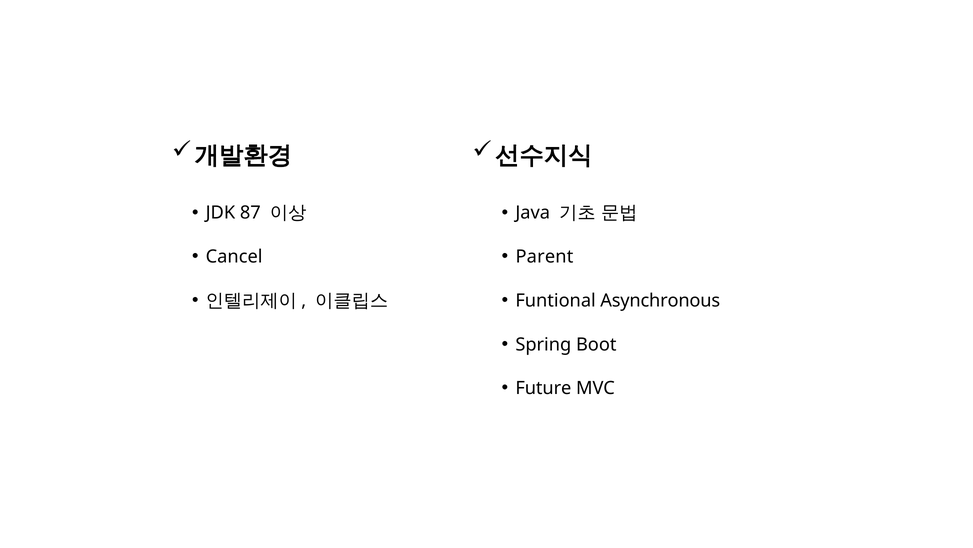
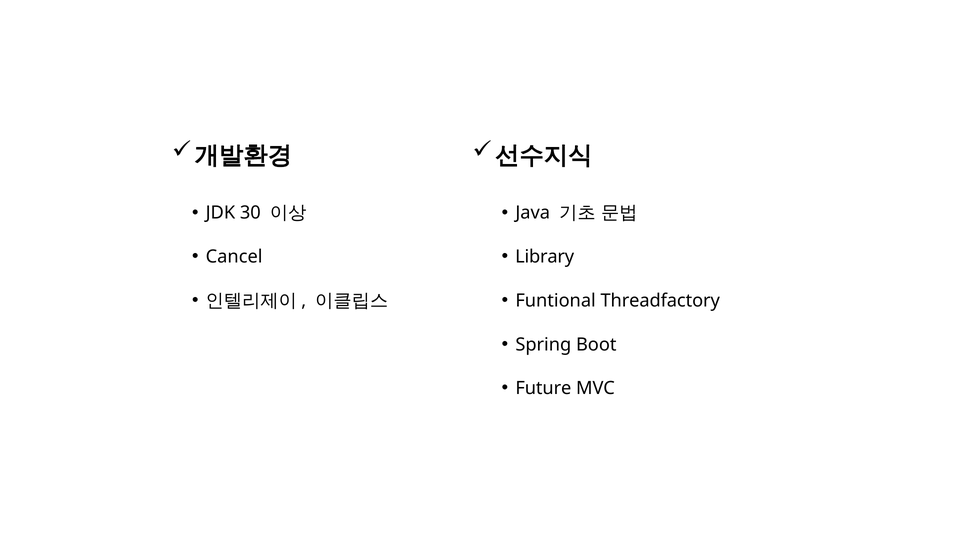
87: 87 -> 30 (250, 213)
Parent: Parent -> Library (545, 256)
Asynchronous: Asynchronous -> Threadfactory (660, 300)
